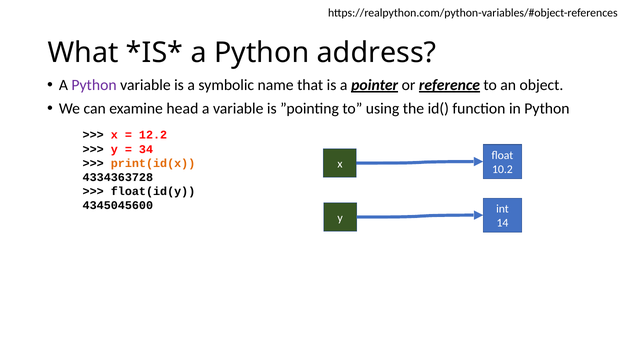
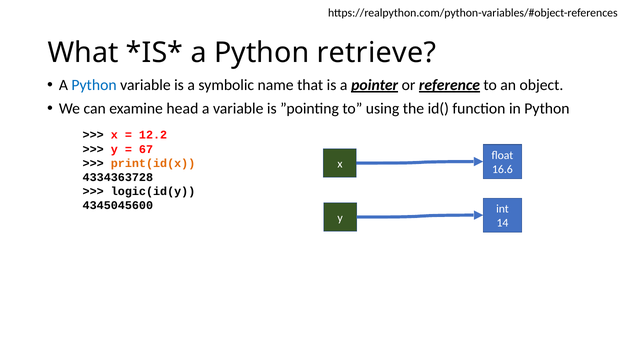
address: address -> retrieve (376, 53)
Python colour: purple -> blue (94, 85)
34: 34 -> 67 (146, 149)
10.2: 10.2 -> 16.6 (502, 169)
float(id(y: float(id(y -> logic(id(y (153, 191)
